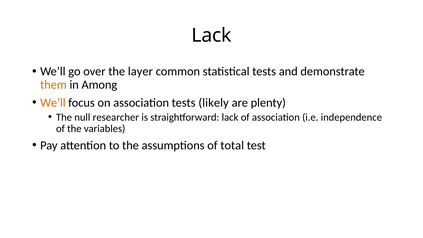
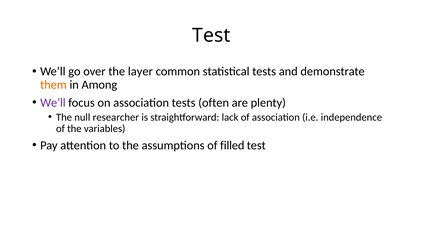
Lack: Lack -> Test (211, 36)
We’ll colour: orange -> purple (53, 103)
likely: likely -> often (214, 103)
total: total -> filled (232, 145)
